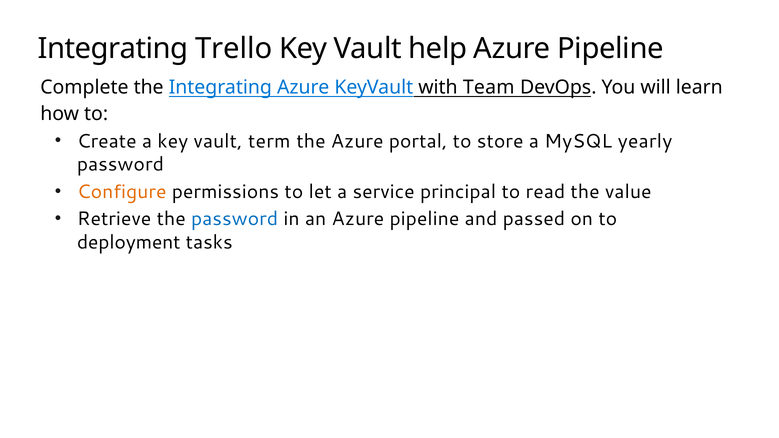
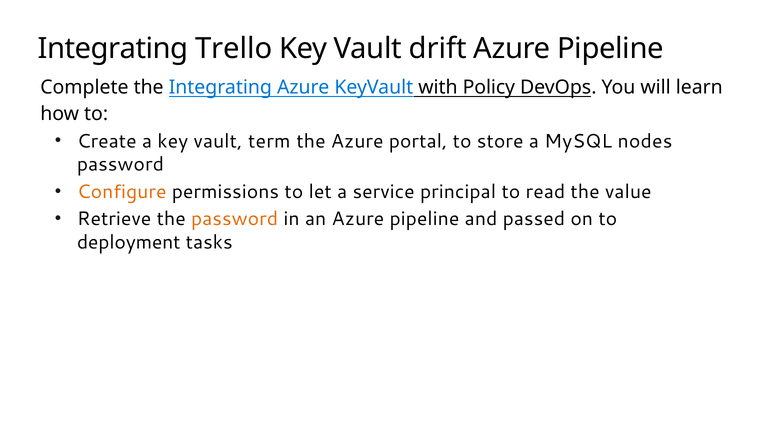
help: help -> drift (438, 49)
Team: Team -> Policy (489, 88)
yearly: yearly -> nodes (645, 141)
password colour: blue -> orange (235, 219)
